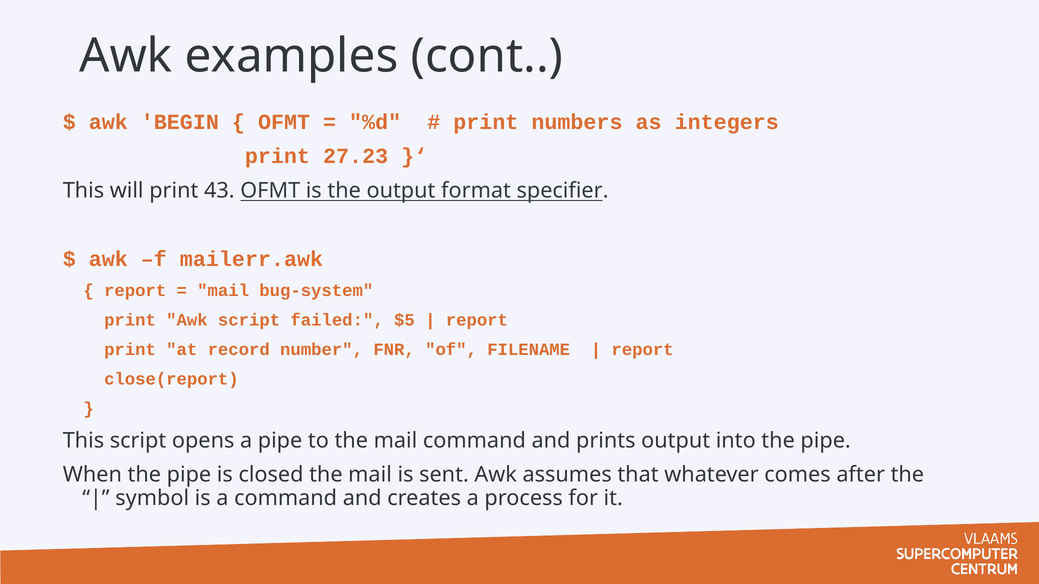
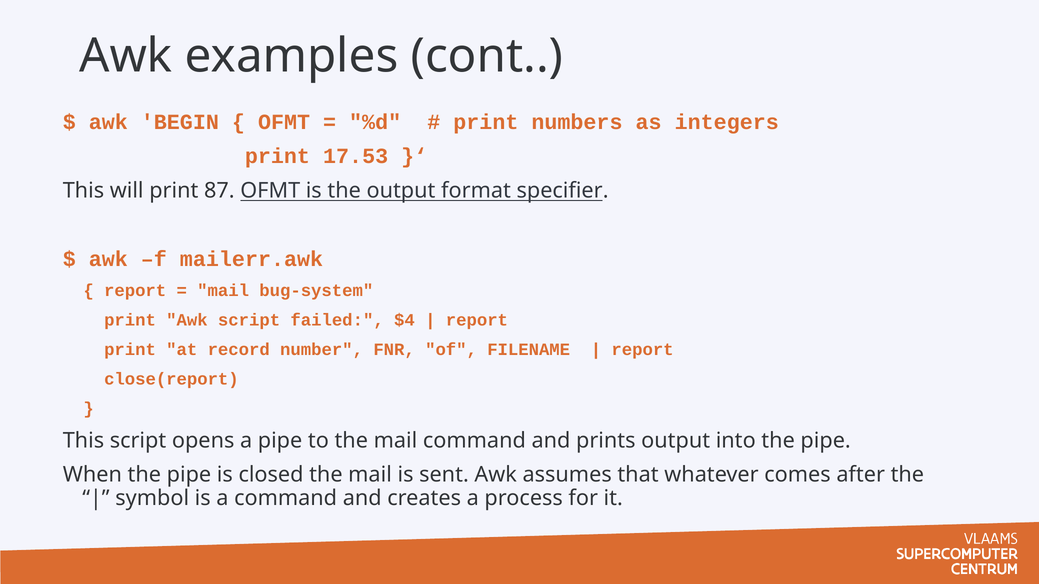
27.23: 27.23 -> 17.53 (356, 156)
43: 43 -> 87 (219, 191)
$5: $5 -> $4 (404, 320)
